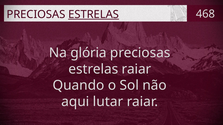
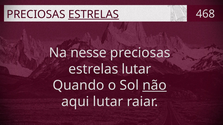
glória: glória -> nesse (89, 53)
estrelas raiar: raiar -> lutar (136, 69)
não underline: none -> present (155, 86)
